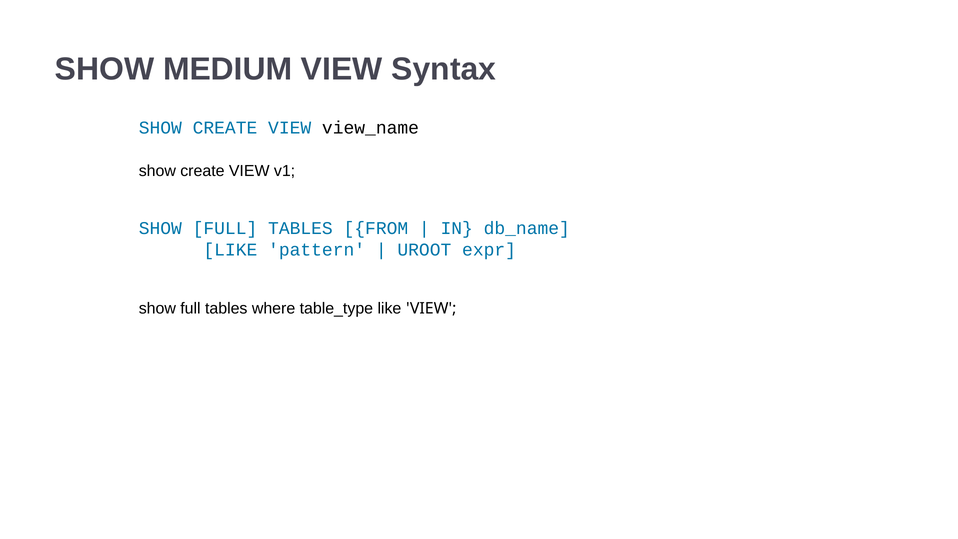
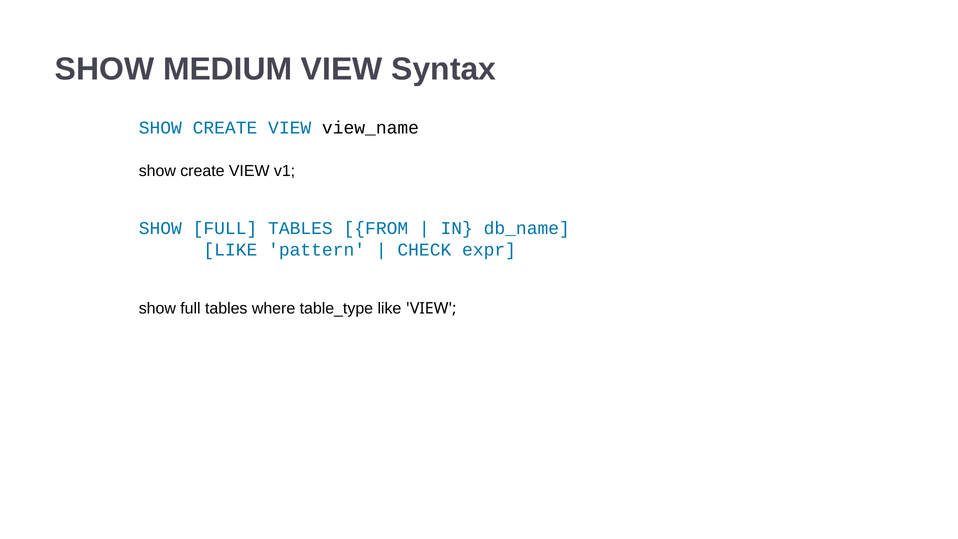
UROOT: UROOT -> CHECK (424, 250)
